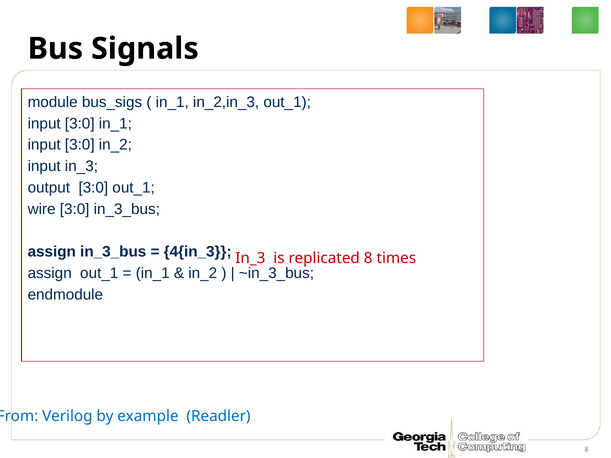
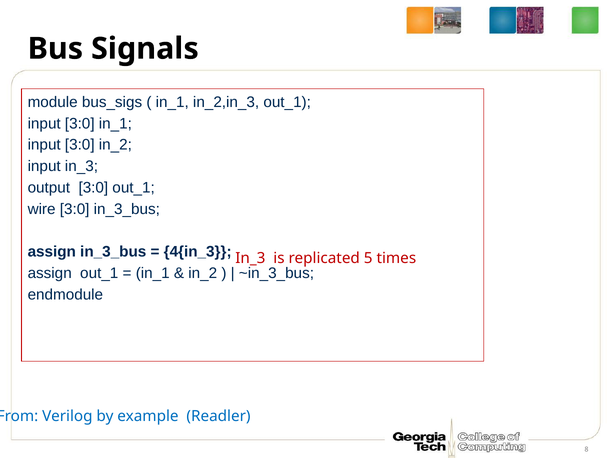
replicated 8: 8 -> 5 (368, 258)
